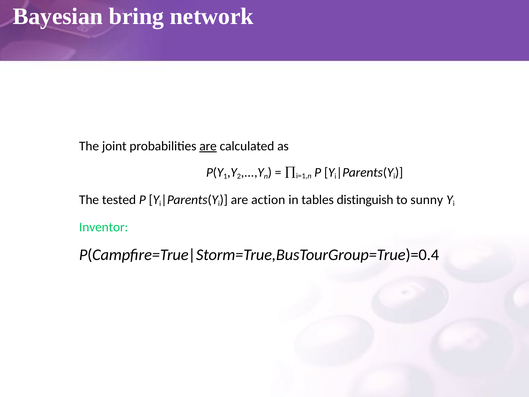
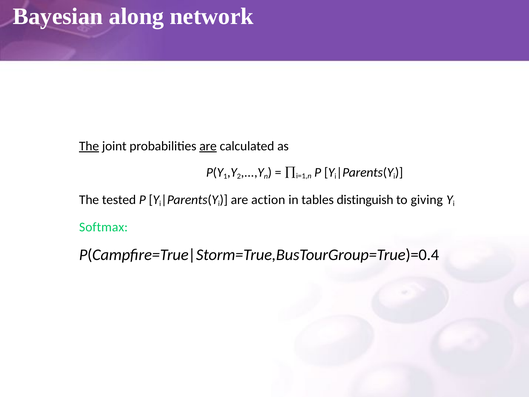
bring: bring -> along (136, 17)
The underline: none -> present (89, 146)
sunny: sunny -> giving (427, 200)
Inventor: Inventor -> Softmax (103, 227)
